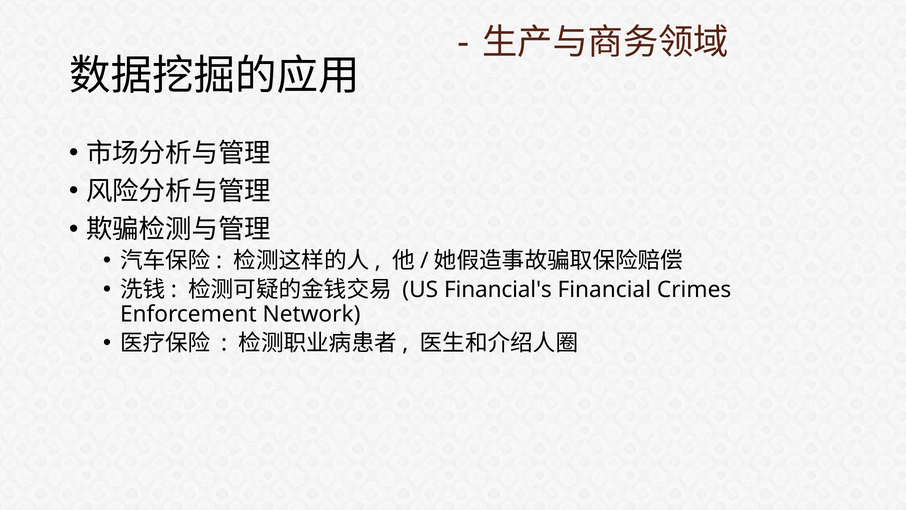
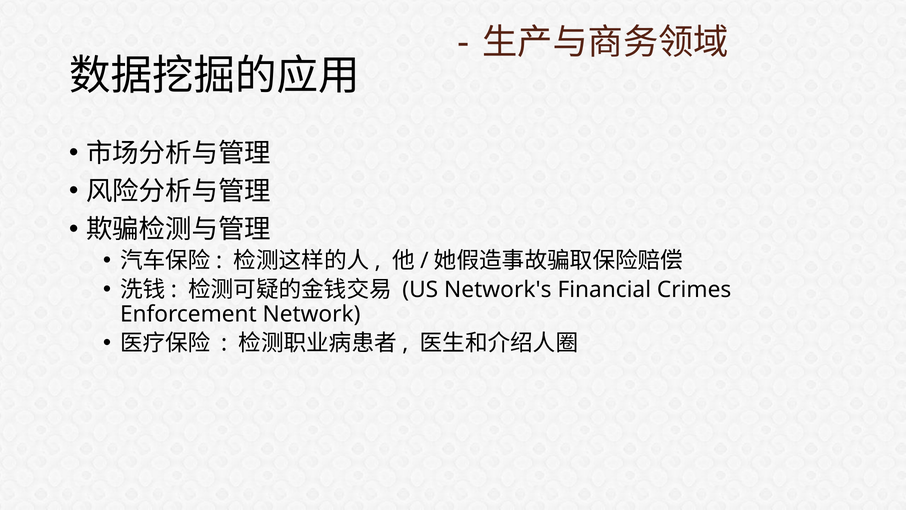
Financial's: Financial's -> Network's (498, 290)
